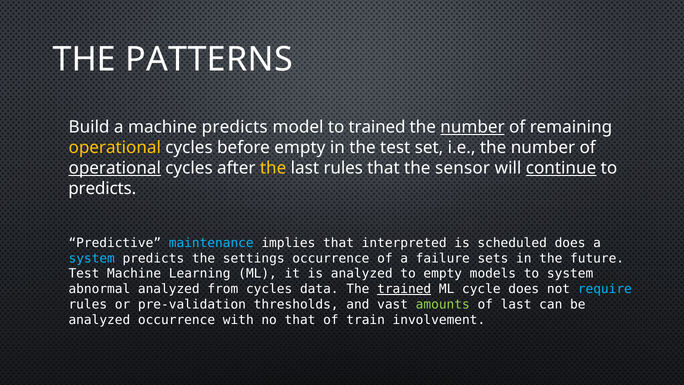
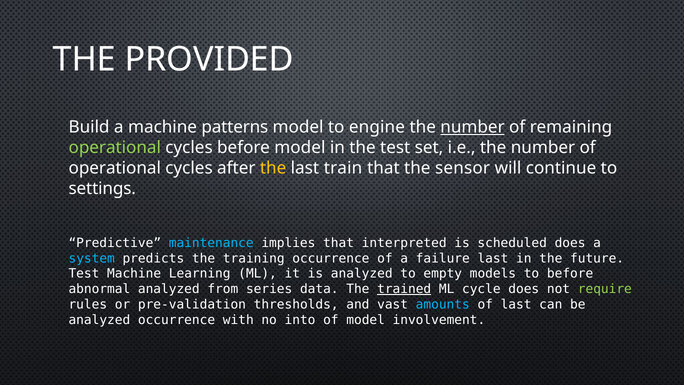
PATTERNS: PATTERNS -> PROVIDED (209, 60)
machine predicts: predicts -> patterns (235, 127)
to trained: trained -> engine (377, 127)
operational colour: yellow -> light green (115, 147)
before empty: empty -> model (300, 147)
operational underline: present -> none (115, 168)
last rules: rules -> train (343, 168)
continue underline: present -> none (561, 168)
predicts: predicts -> settings (102, 189)
settings: settings -> training (254, 258)
failure sets: sets -> last (493, 258)
to system: system -> before (570, 274)
from cycles: cycles -> series (269, 289)
require colour: light blue -> light green (605, 289)
amounts colour: light green -> light blue (443, 304)
no that: that -> into (300, 320)
of train: train -> model (366, 320)
